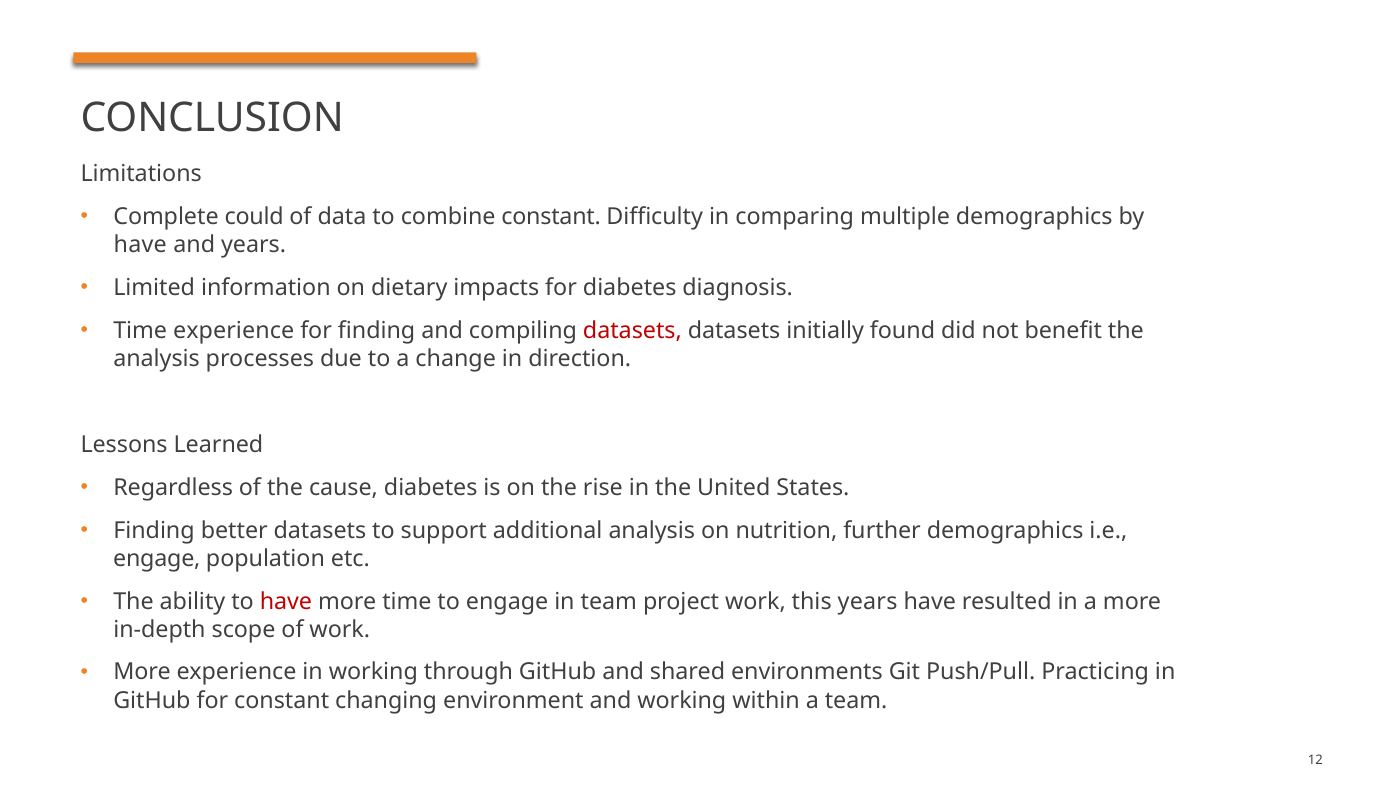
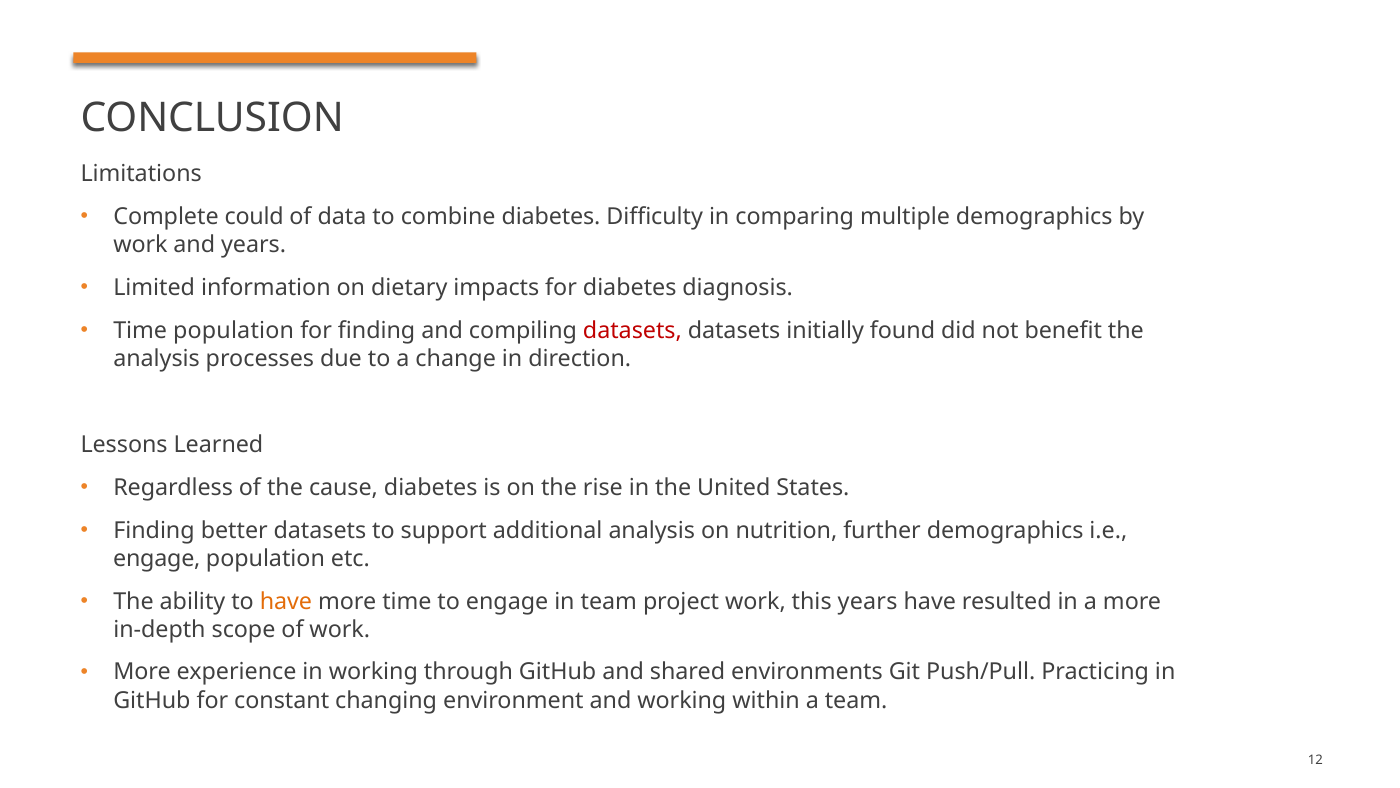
combine constant: constant -> diabetes (551, 217)
have: have -> work (140, 245)
Time experience: experience -> population (234, 331)
have colour: red -> orange (286, 601)
